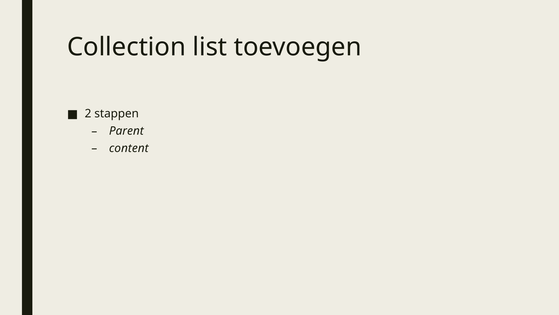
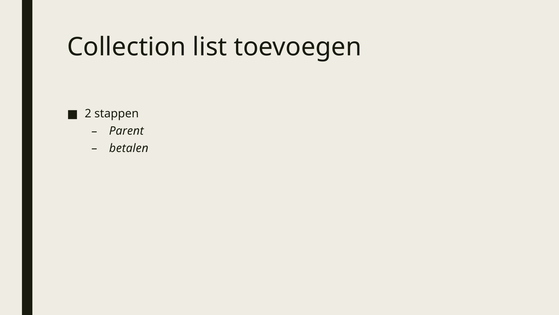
content: content -> betalen (129, 148)
